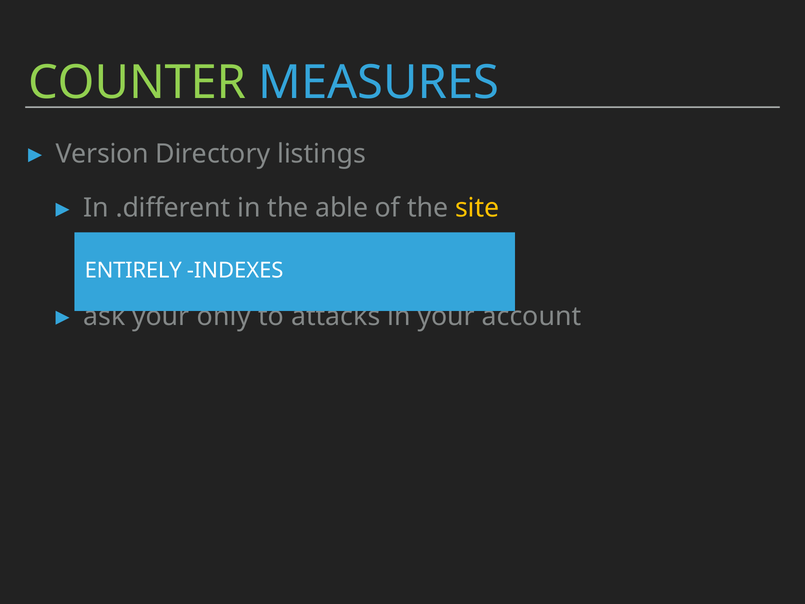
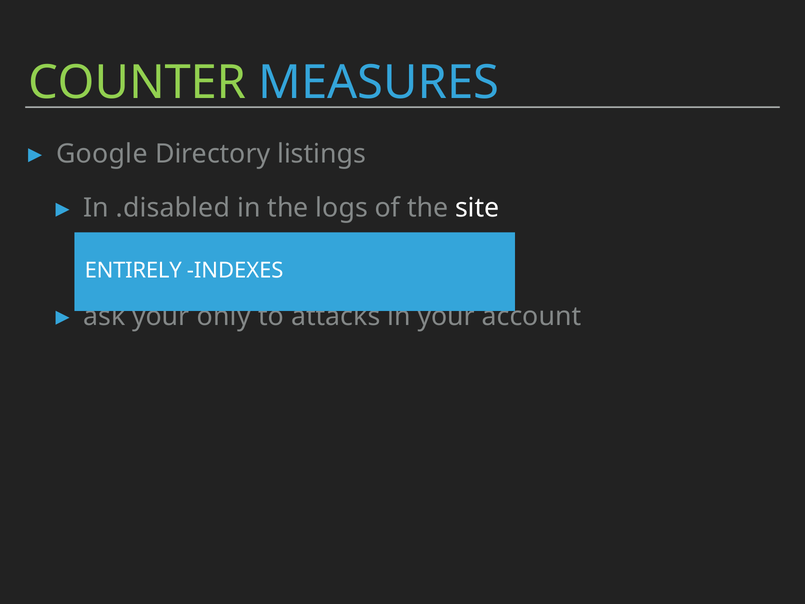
Version: Version -> Google (102, 154)
.different: .different -> .disabled (173, 208)
able: able -> logs (342, 208)
site colour: yellow -> white (477, 208)
